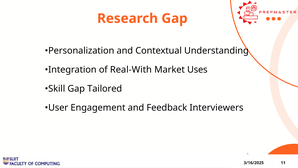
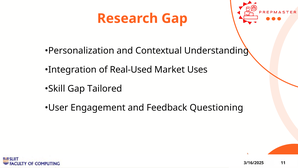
Real-With: Real-With -> Real-Used (131, 70)
Interviewers: Interviewers -> Questioning (216, 108)
